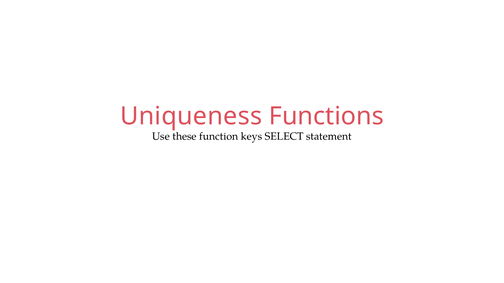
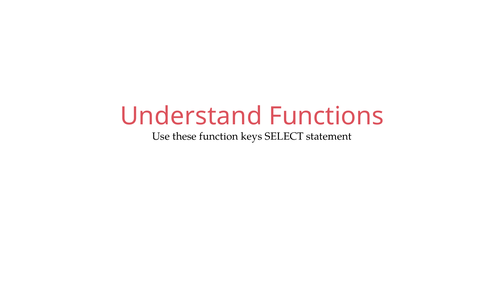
Uniqueness: Uniqueness -> Understand (191, 116)
